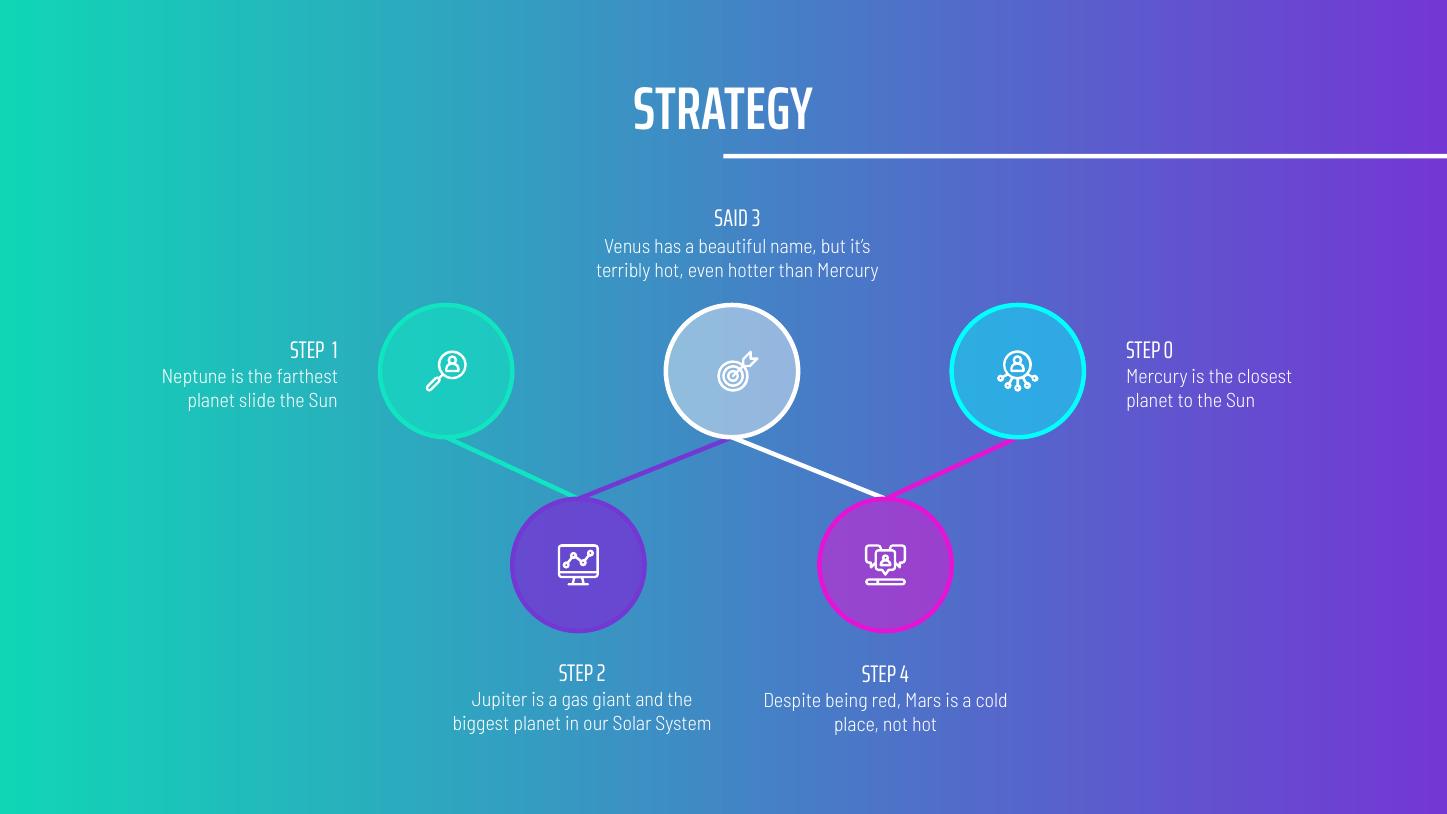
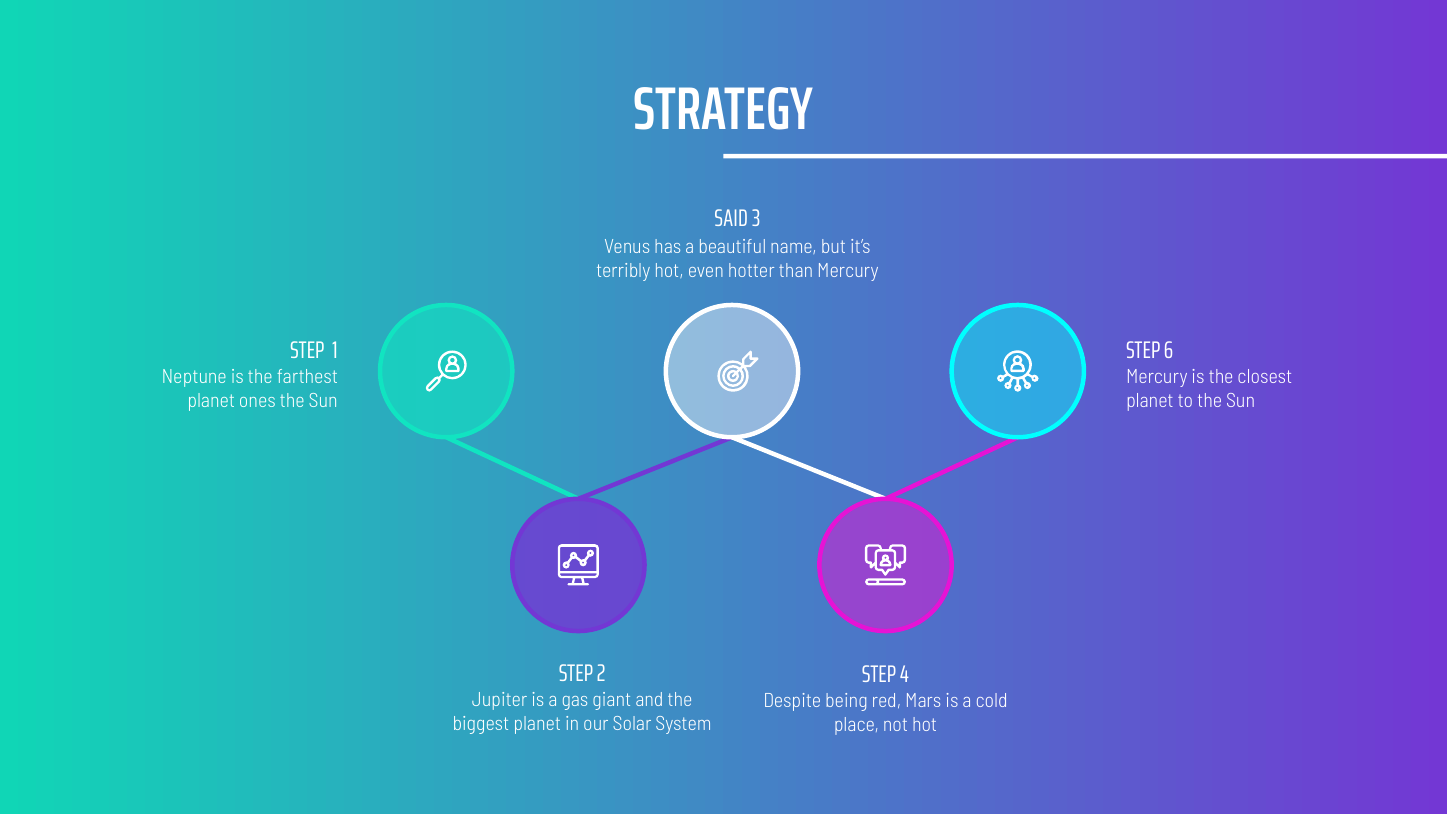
0: 0 -> 6 (1169, 350)
slide: slide -> ones (257, 401)
